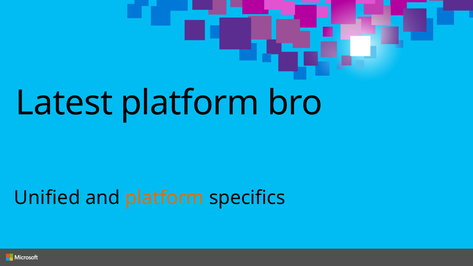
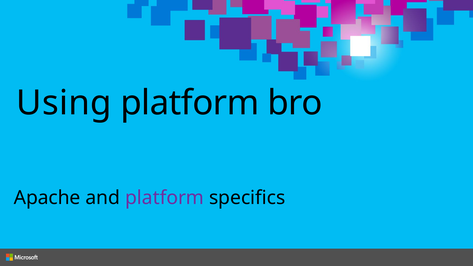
Latest: Latest -> Using (64, 103)
Unified: Unified -> Apache (47, 198)
platform colour: orange -> purple (165, 198)
